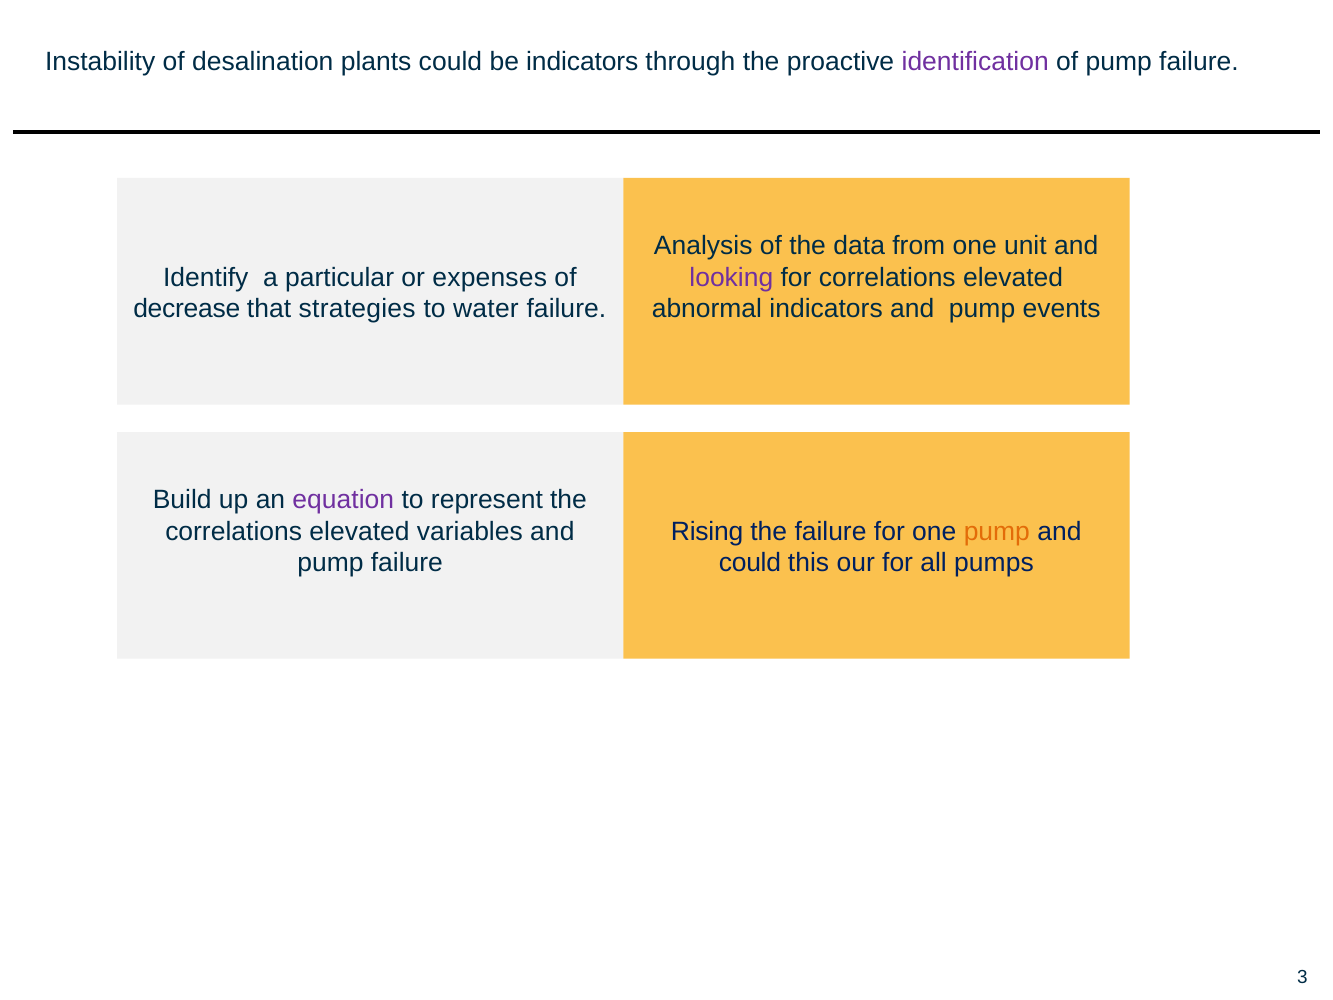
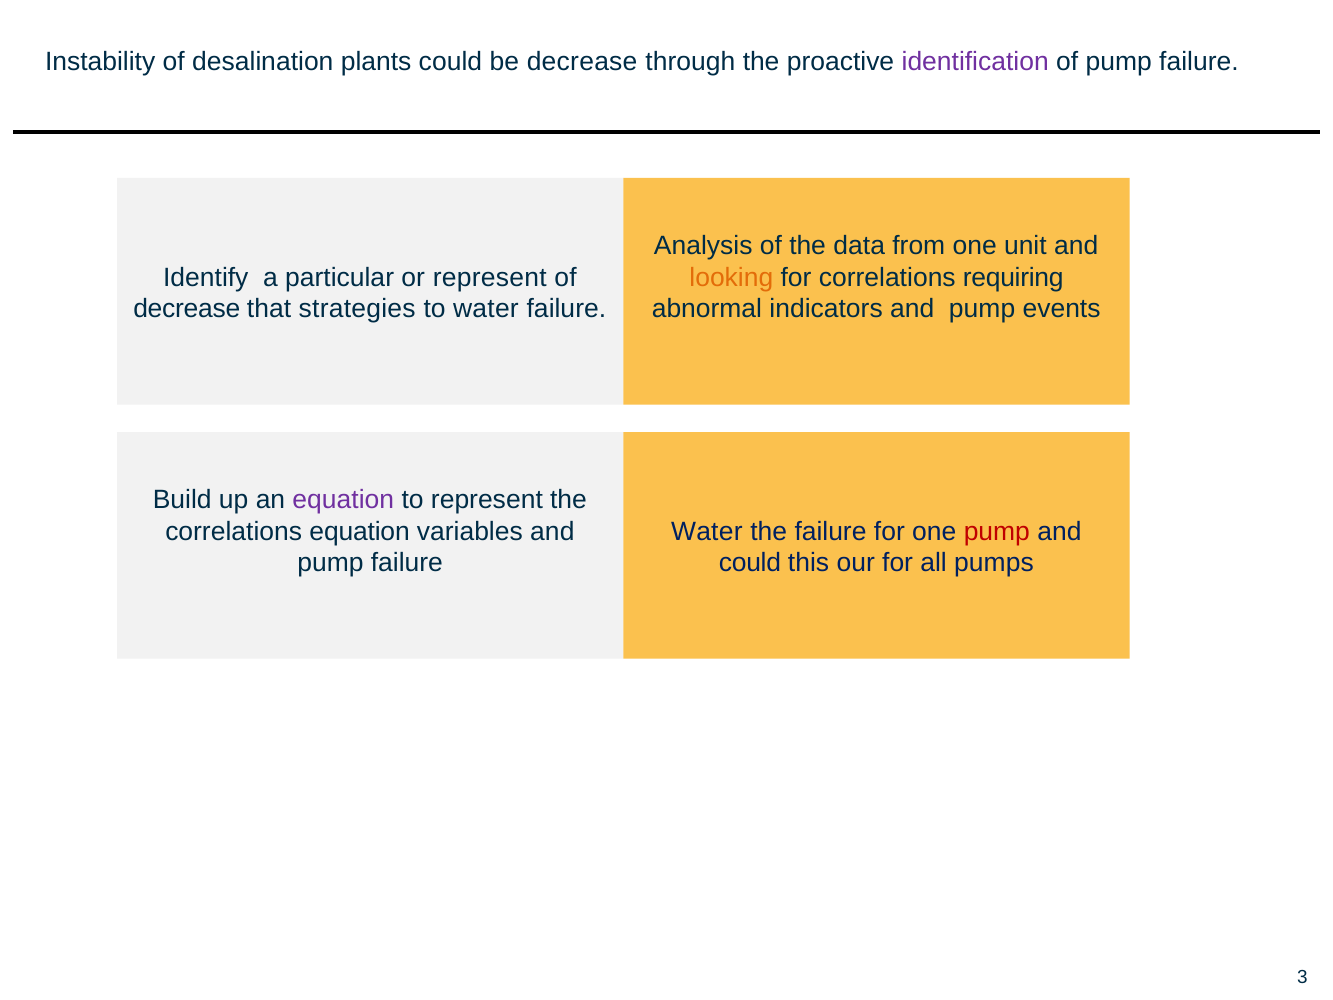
be indicators: indicators -> decrease (582, 62)
or expenses: expenses -> represent (490, 277)
looking colour: purple -> orange (731, 277)
for correlations elevated: elevated -> requiring (1013, 277)
elevated: elevated -> equation (360, 531)
Rising: Rising -> Water (707, 531)
pump colour: orange -> red (997, 531)
